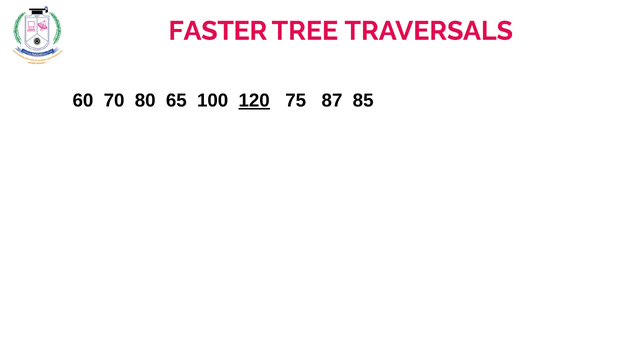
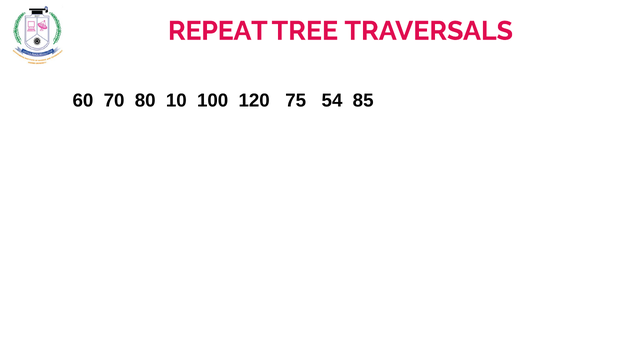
FASTER: FASTER -> REPEAT (218, 31)
65: 65 -> 10 (176, 101)
120 underline: present -> none (254, 101)
87: 87 -> 54 (332, 101)
